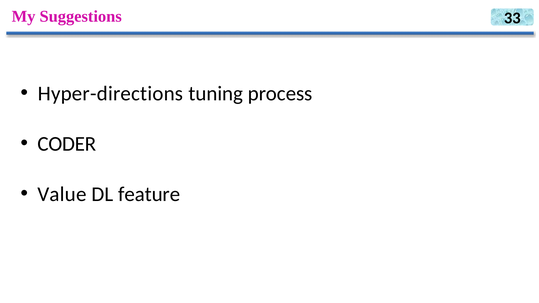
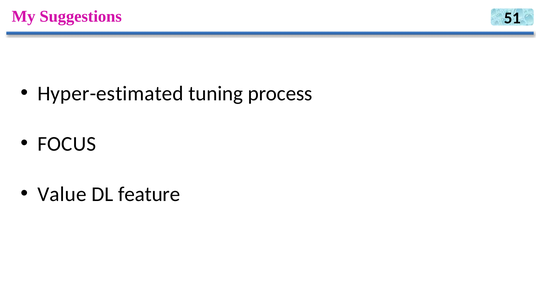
33: 33 -> 51 (512, 18)
Hyper-directions: Hyper-directions -> Hyper-estimated (110, 93)
CODER: CODER -> FOCUS (67, 144)
